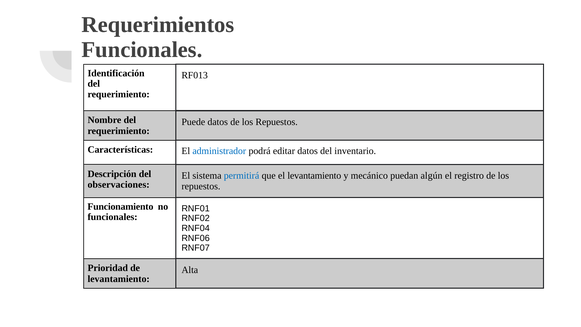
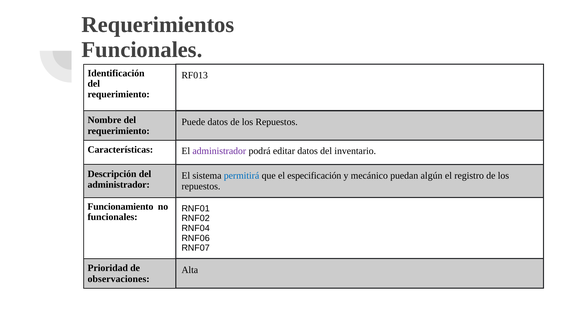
administrador colour: blue -> purple (219, 151)
el levantamiento: levantamiento -> especificación (314, 176)
observaciones: observaciones -> administrador (119, 185)
levantamiento: levantamiento -> observaciones (119, 279)
